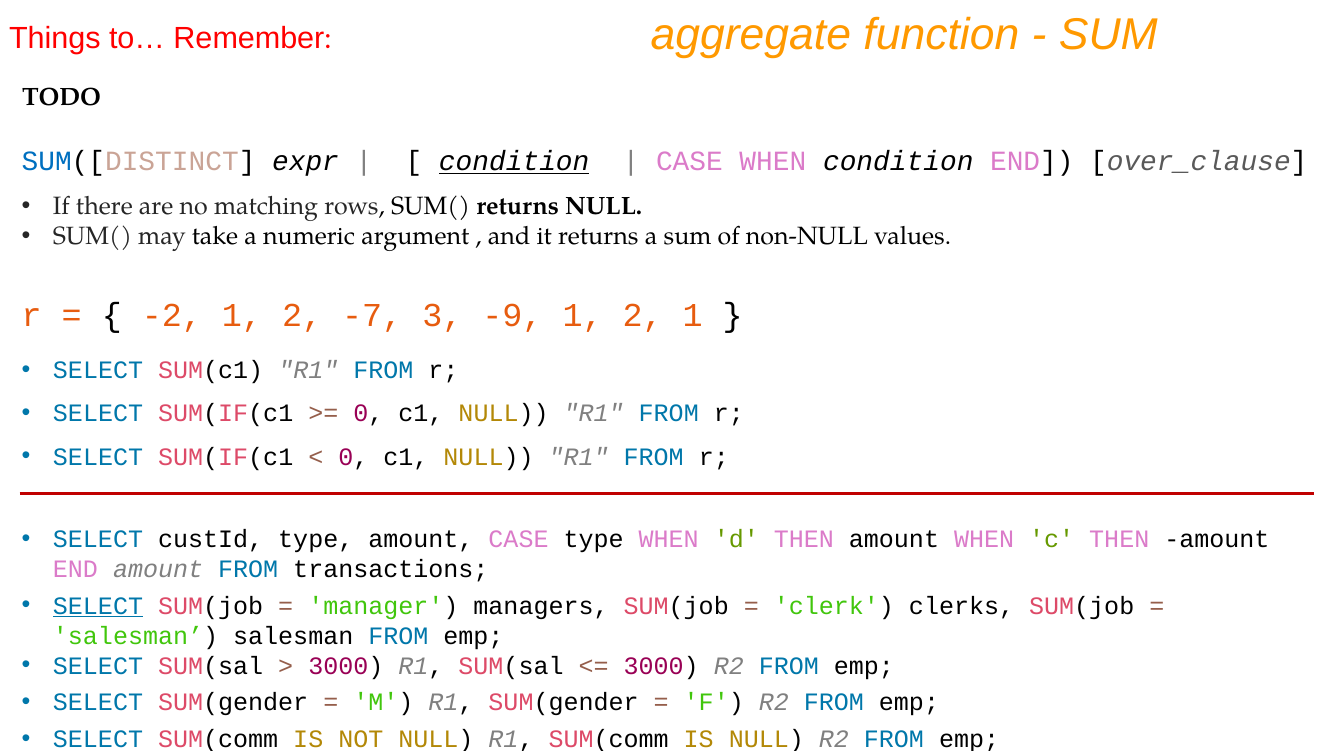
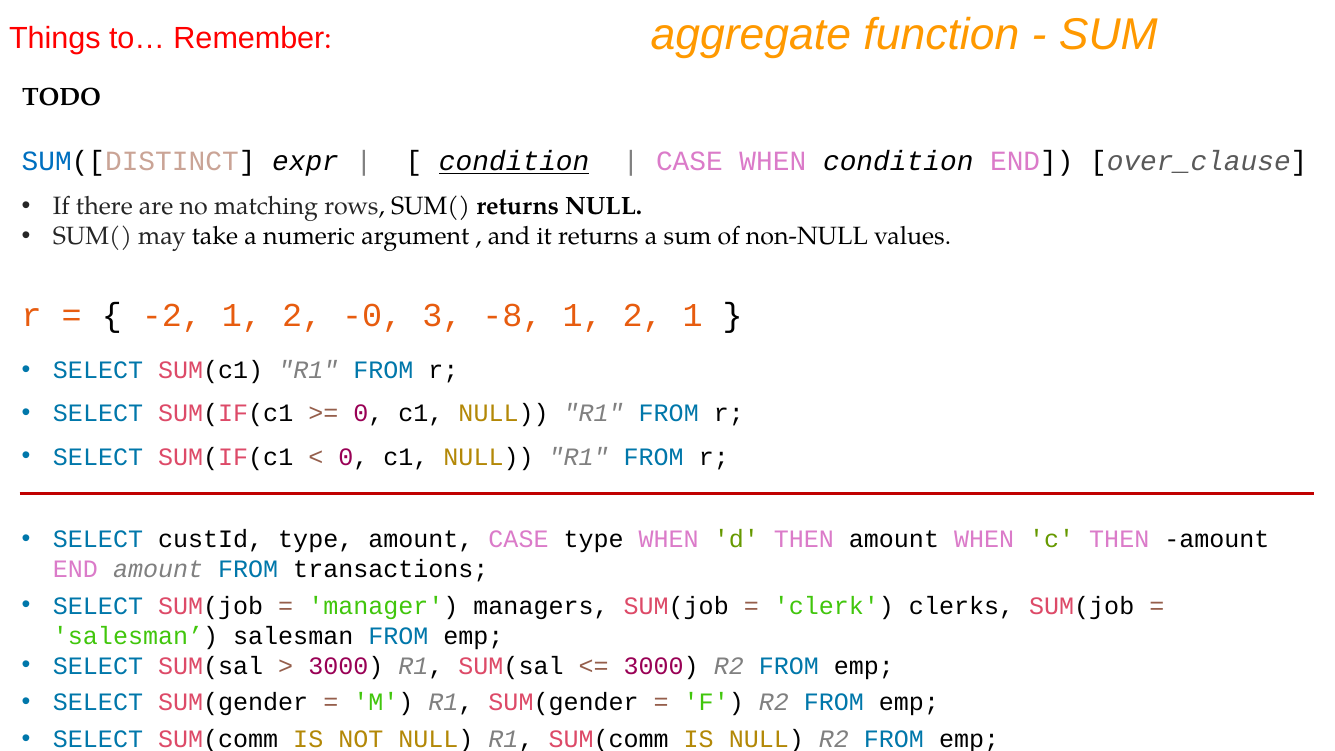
-7: -7 -> -0 (372, 316)
-9: -9 -> -8 (512, 316)
SELECT underline: present -> none (98, 606)
